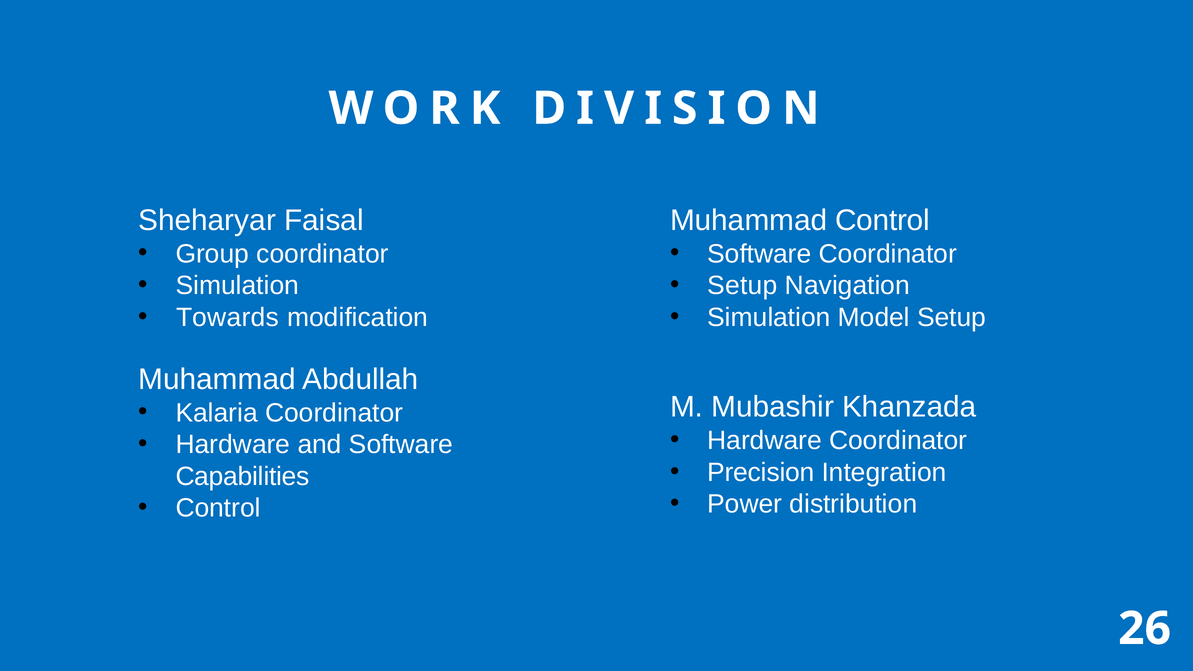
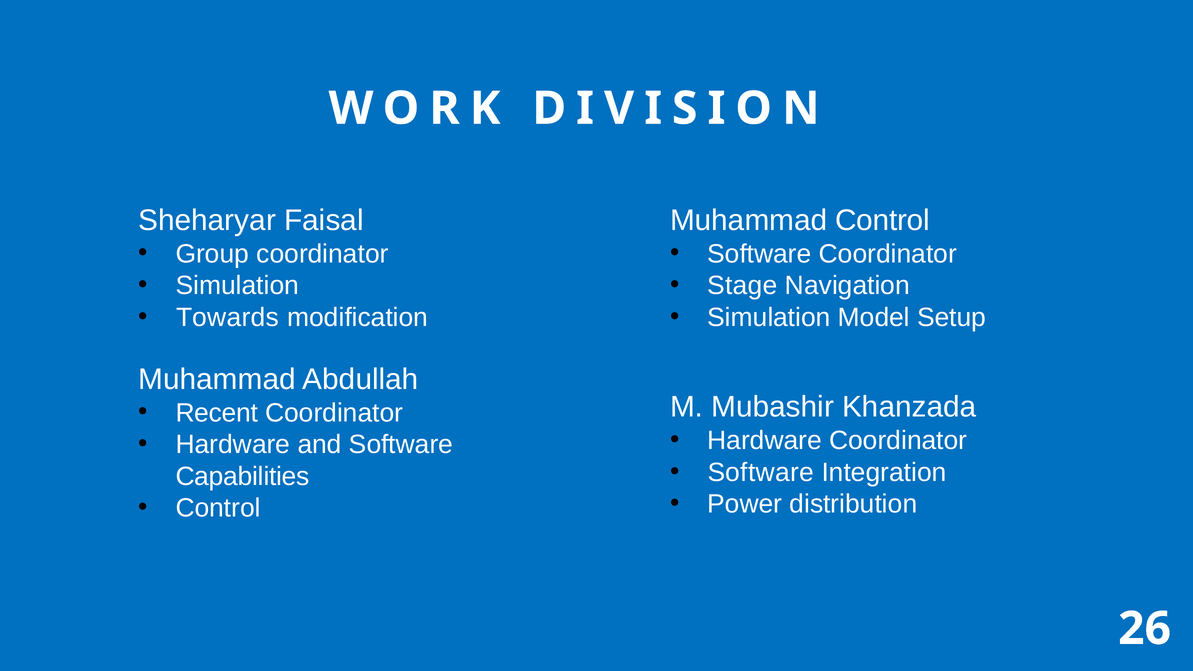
Setup: Setup -> Stage (742, 286)
Kalaria: Kalaria -> Recent (217, 413)
Precision: Precision -> Software (761, 472)
